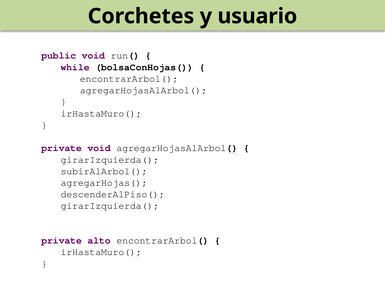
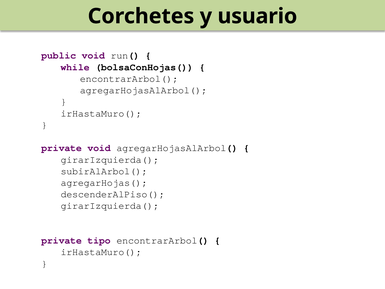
alto: alto -> tipo (99, 240)
